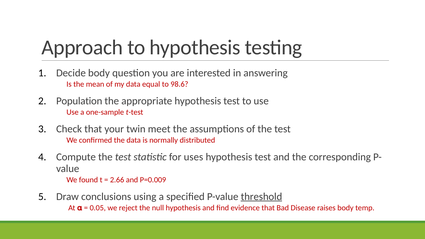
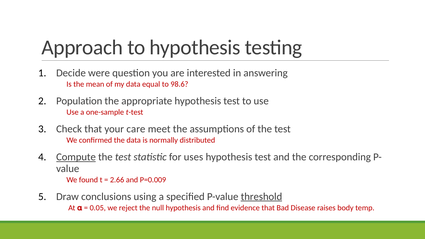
Decide body: body -> were (99, 73)
twin: twin -> care (136, 129)
Compute underline: none -> present (76, 157)
